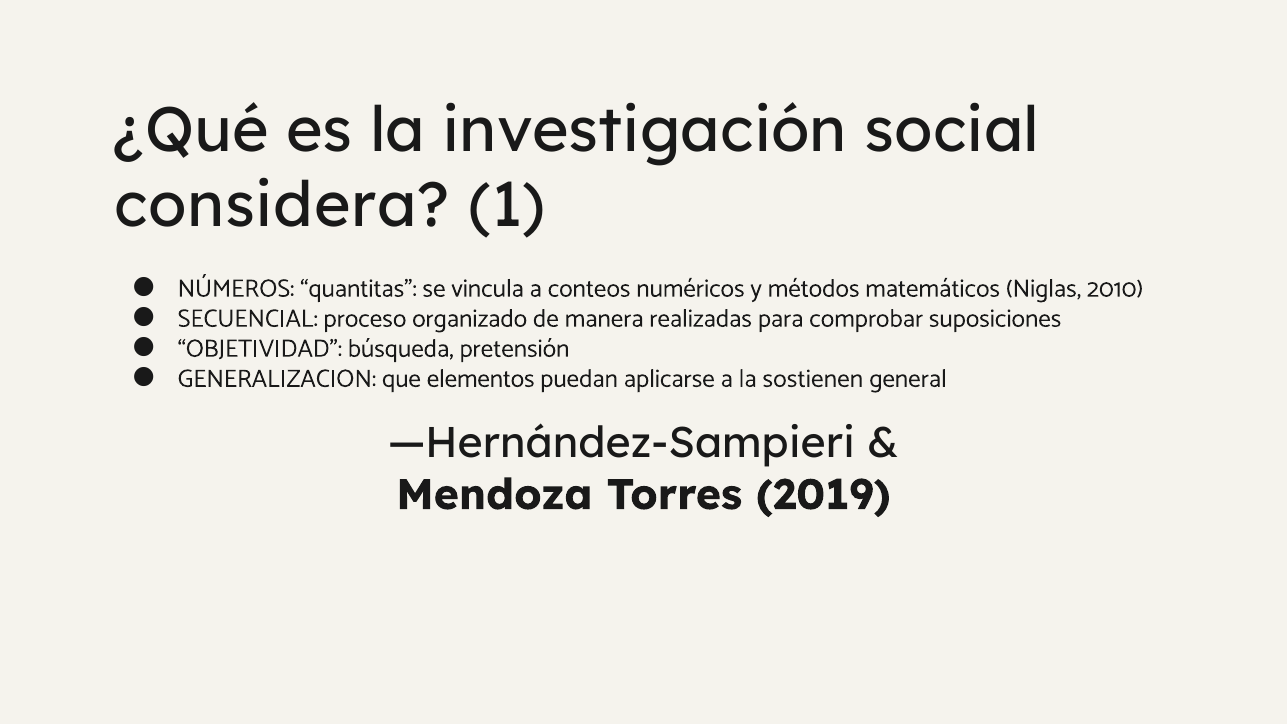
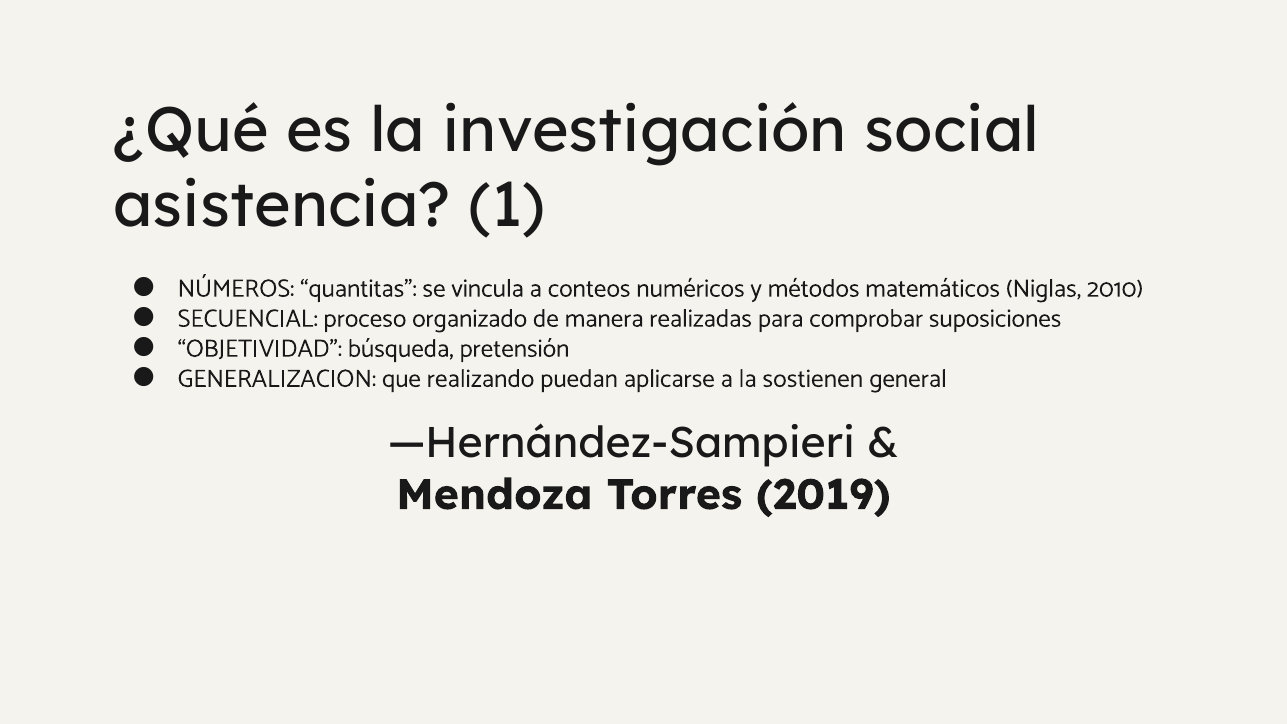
considera: considera -> asistencia (282, 206)
elementos: elementos -> realizando (481, 378)
